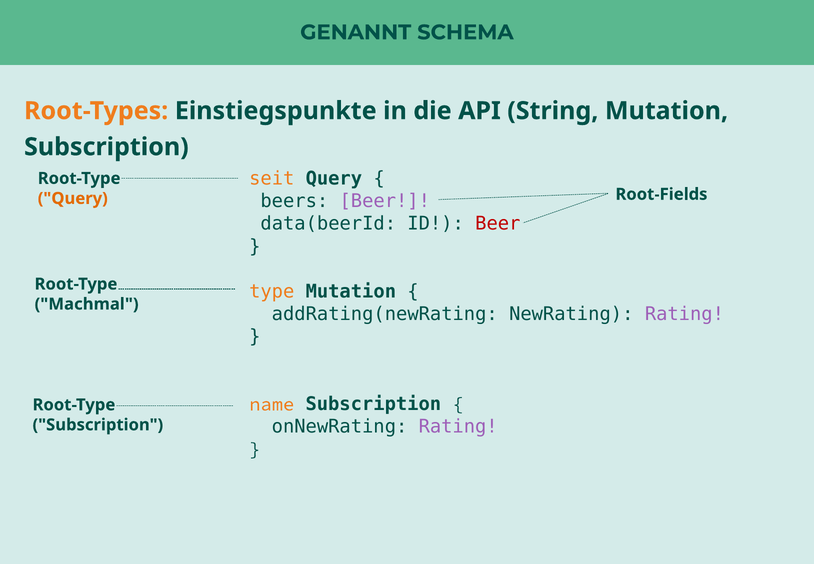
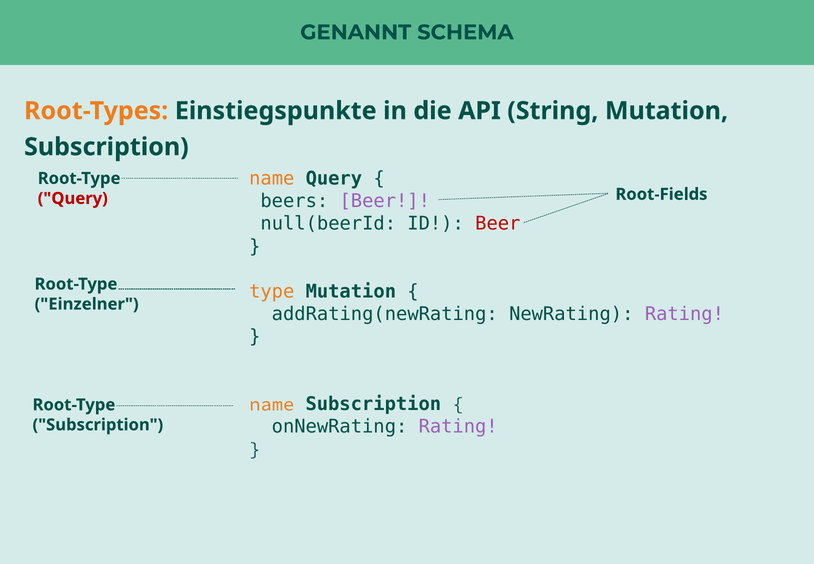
seit: seit -> name (272, 178)
Query colour: orange -> red (73, 198)
data(beerId: data(beerId -> null(beerId (328, 224)
Machmal: Machmal -> Einzelner (87, 304)
